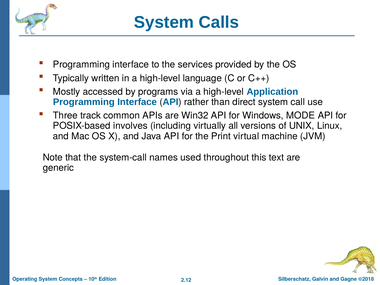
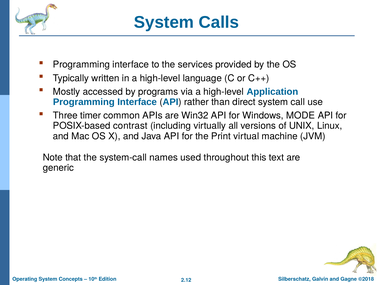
track: track -> timer (91, 116)
involves: involves -> contrast (130, 126)
